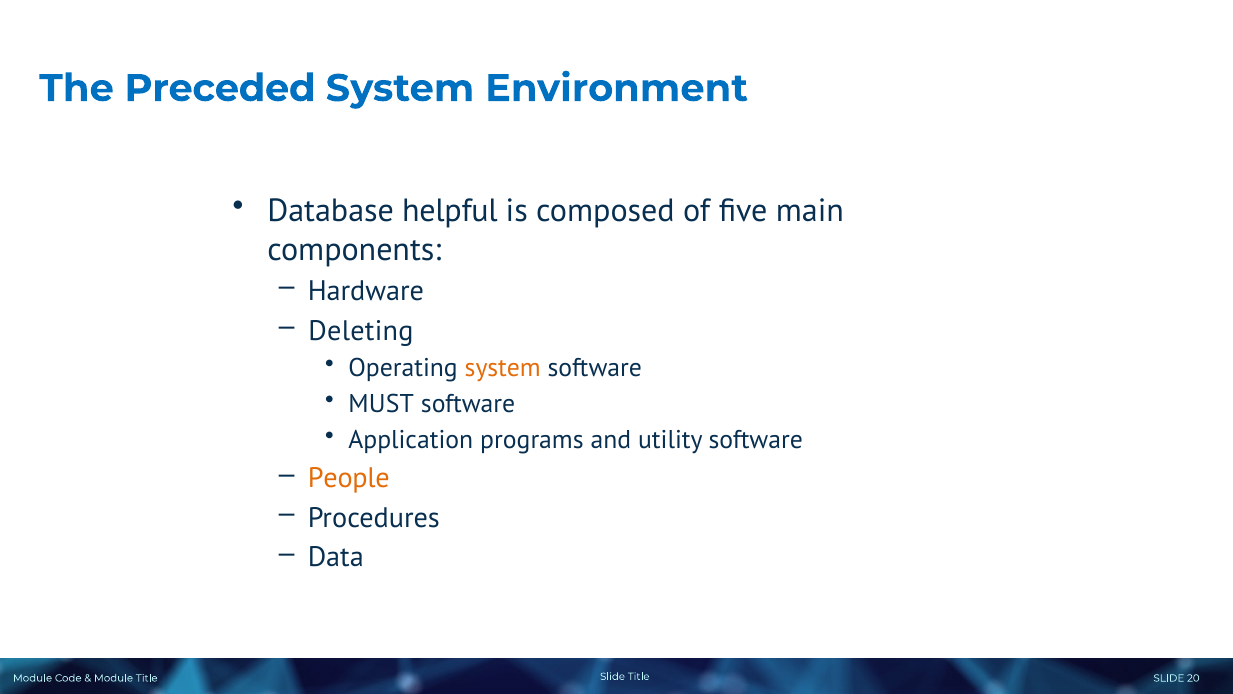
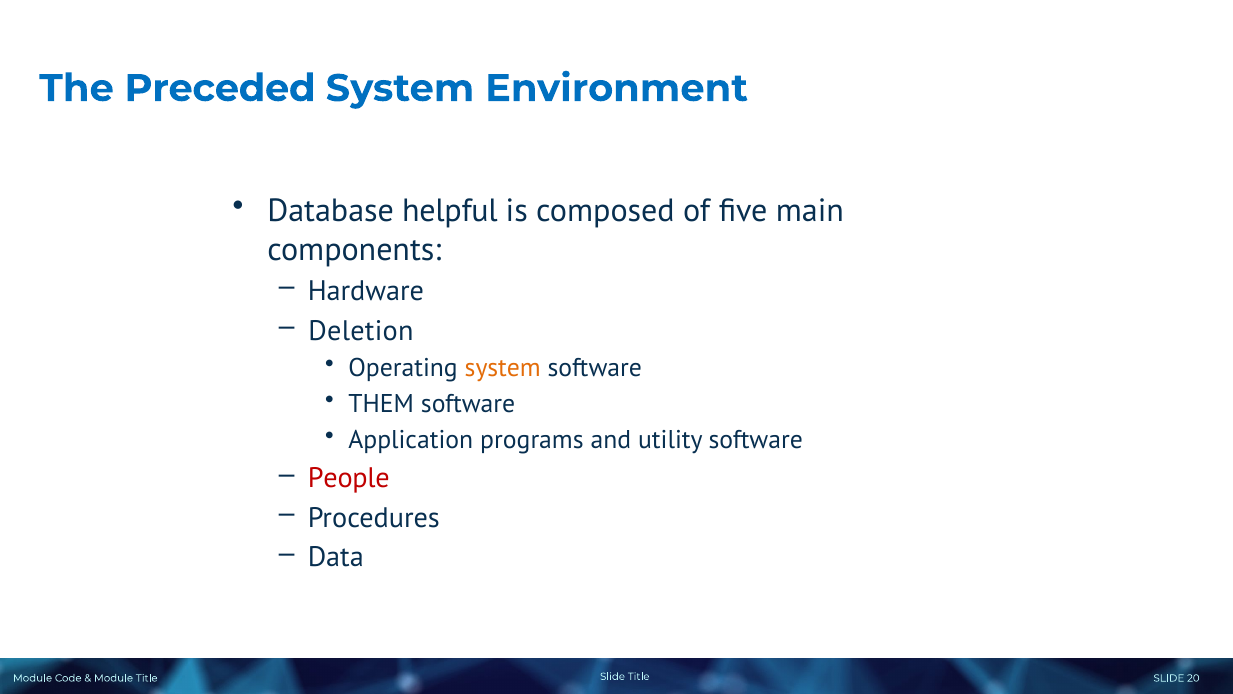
Deleting: Deleting -> Deletion (361, 331)
MUST: MUST -> THEM (381, 404)
People colour: orange -> red (349, 478)
